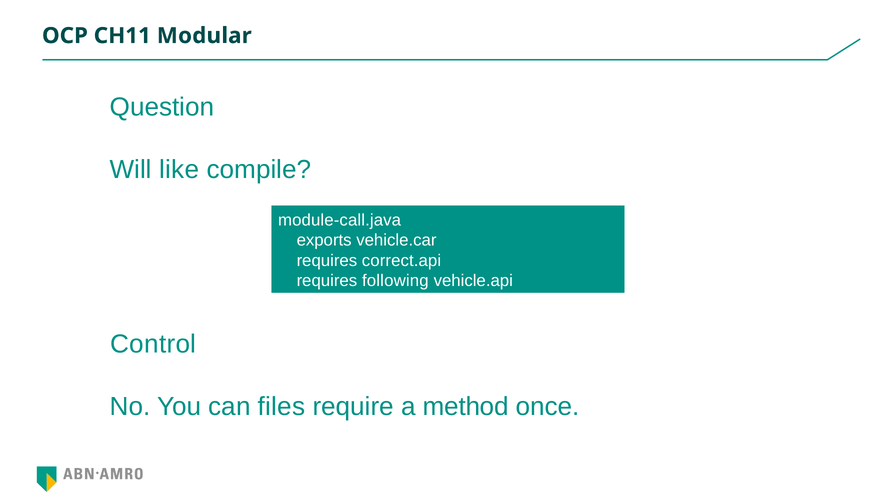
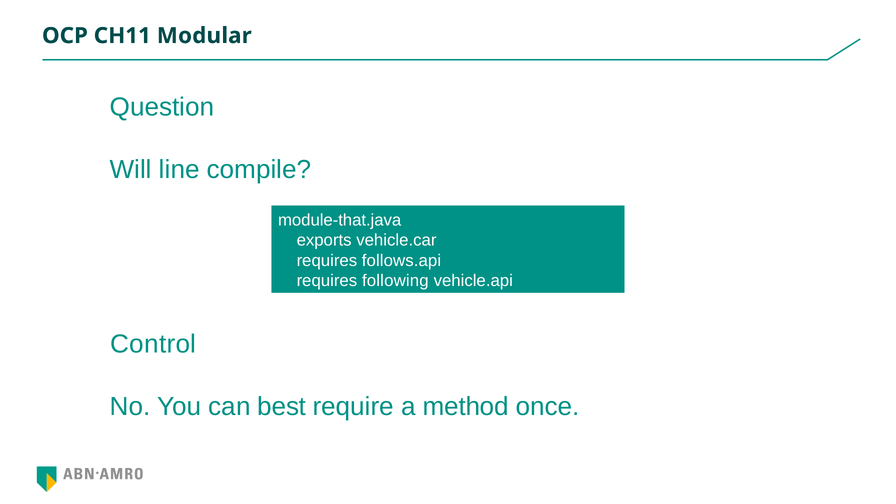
like: like -> line (179, 170)
module-call.java: module-call.java -> module-that.java (340, 220)
correct.api: correct.api -> follows.api (401, 261)
files: files -> best (282, 407)
